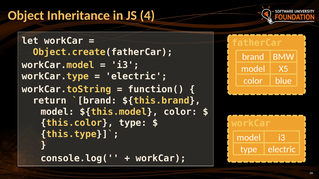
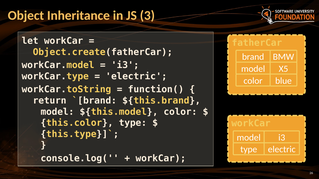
4: 4 -> 3 (147, 16)
